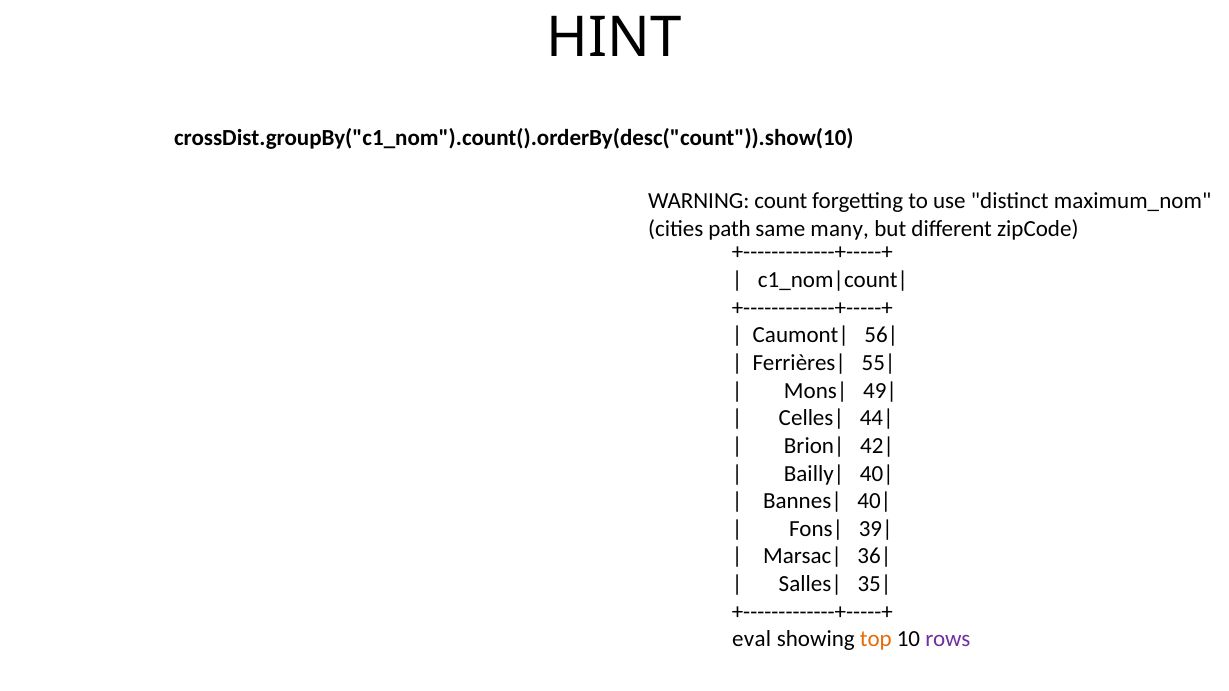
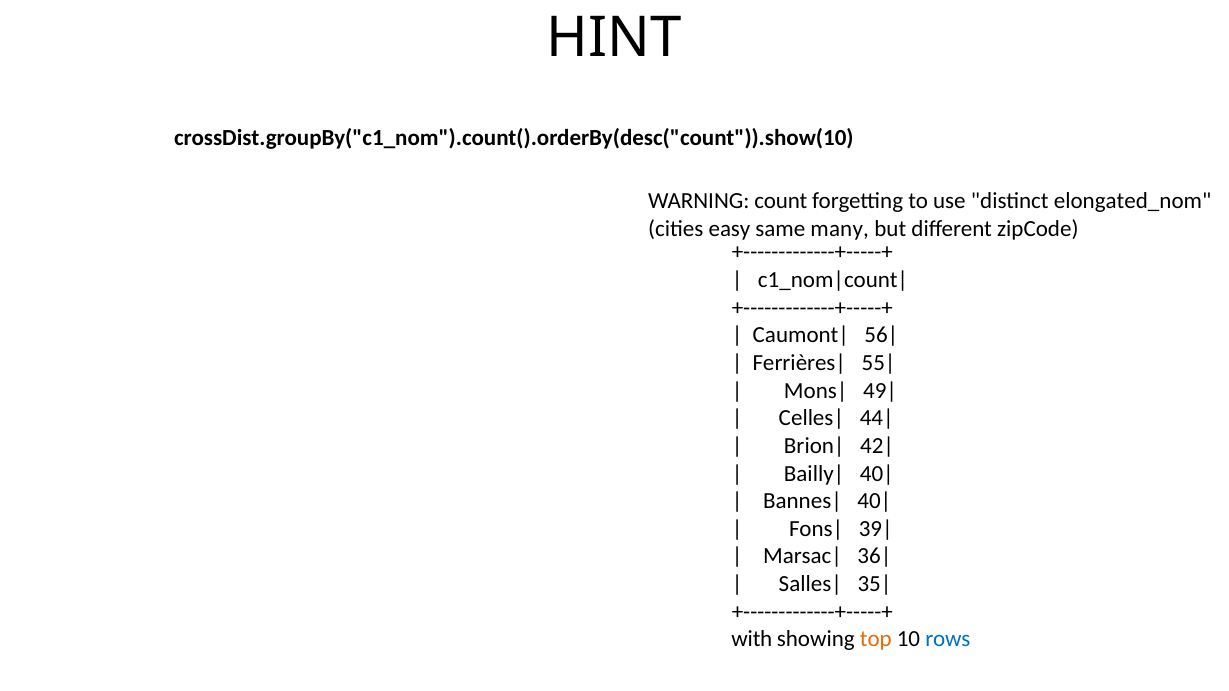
maximum_nom: maximum_nom -> elongated_nom (1133, 201)
path: path -> easy (730, 229)
eval: eval -> with (752, 640)
rows colour: purple -> blue (948, 640)
